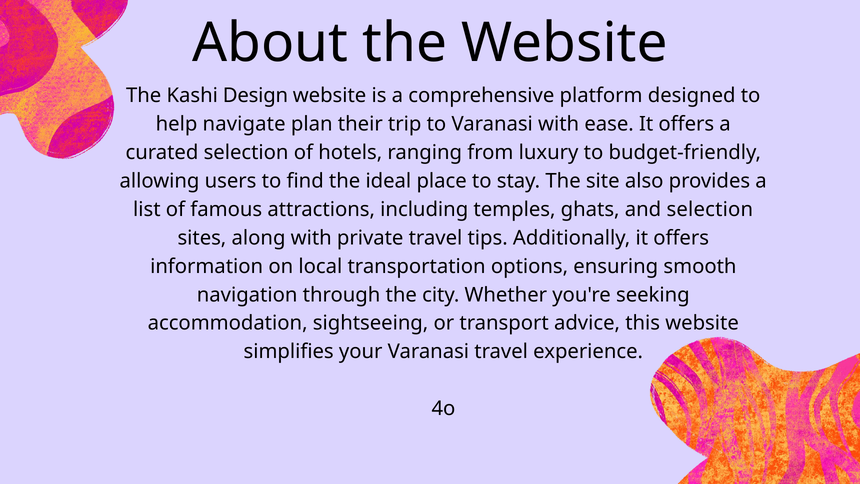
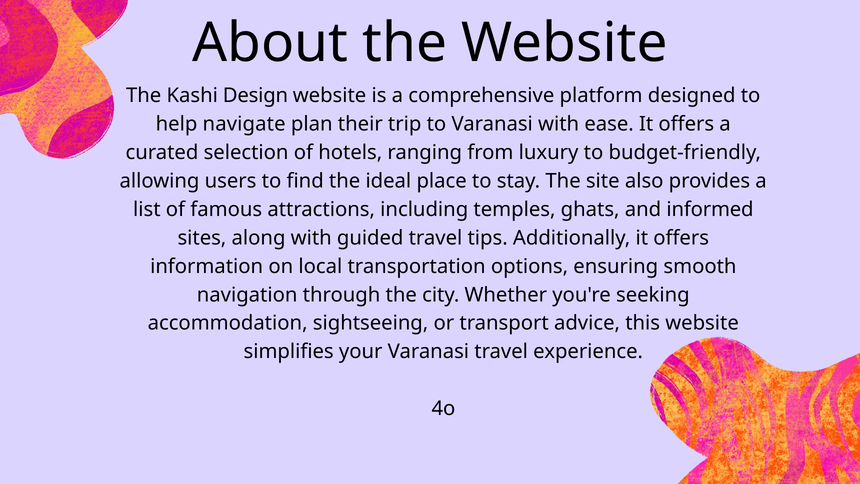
and selection: selection -> informed (710, 209)
private: private -> guided (370, 238)
